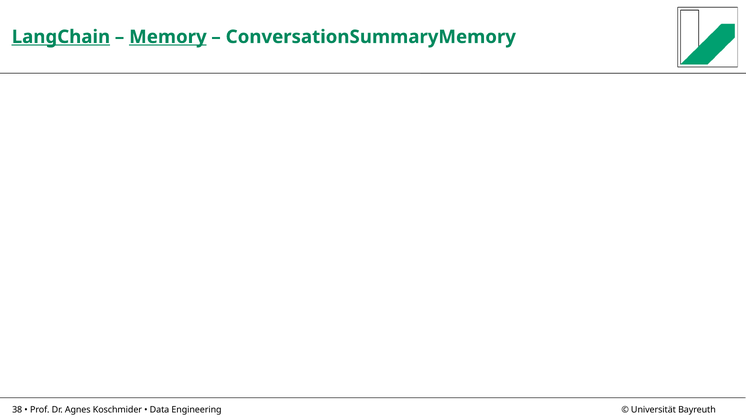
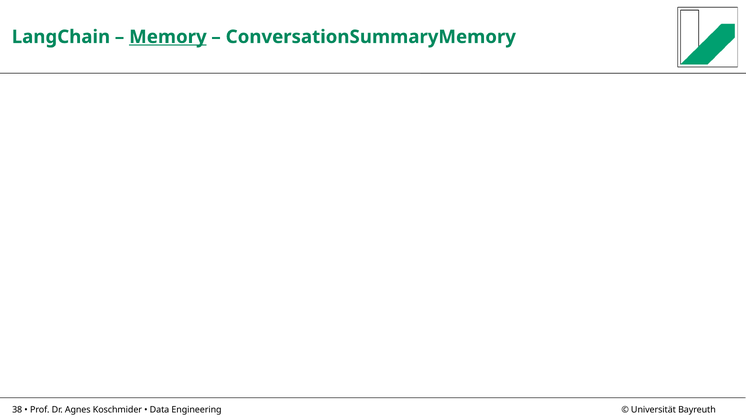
LangChain underline: present -> none (61, 37)
